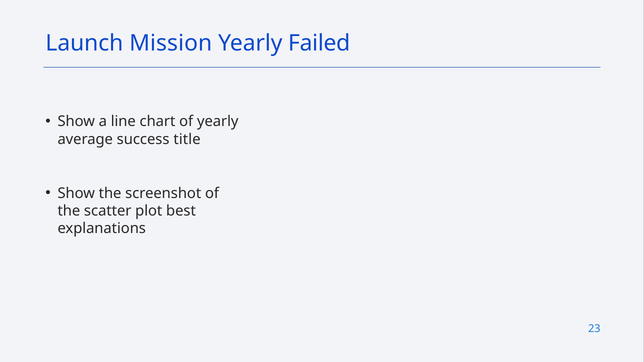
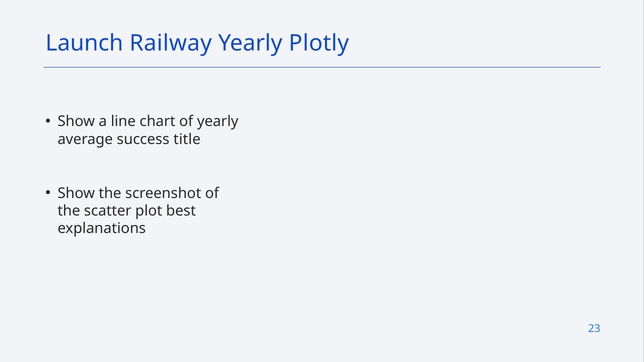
Mission: Mission -> Railway (171, 43)
Failed: Failed -> Plotly (319, 43)
